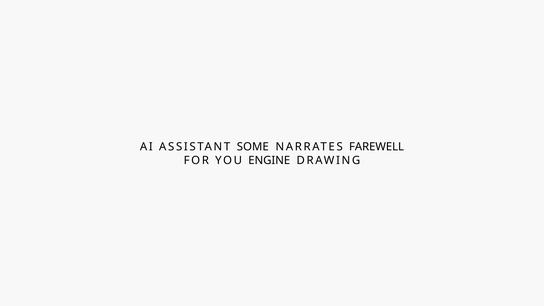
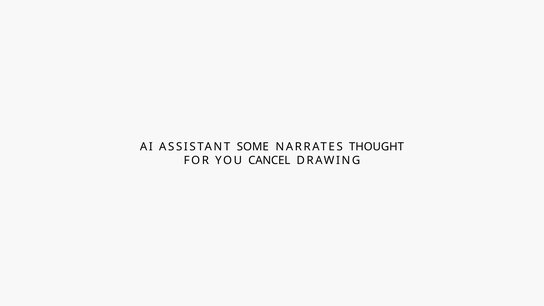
FAREWELL: FAREWELL -> THOUGHT (376, 147)
ENGINE: ENGINE -> CANCEL (269, 160)
